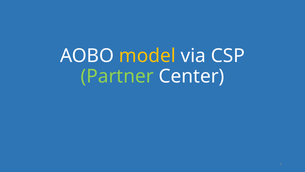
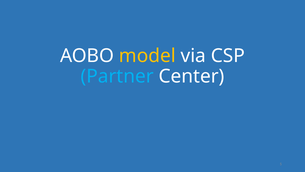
Partner colour: light green -> light blue (117, 76)
